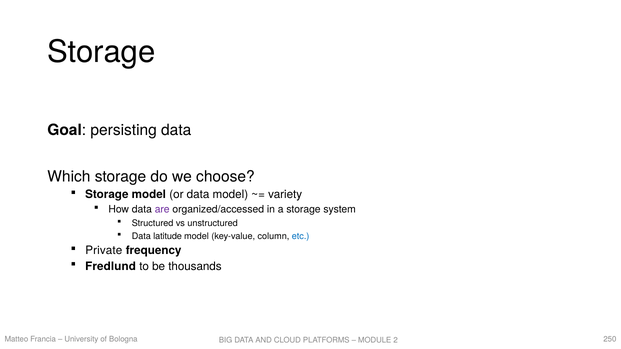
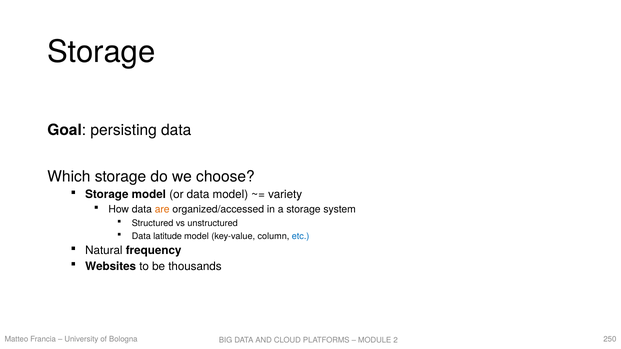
are colour: purple -> orange (162, 210)
Private: Private -> Natural (104, 251)
Fredlund: Fredlund -> Websites (111, 267)
